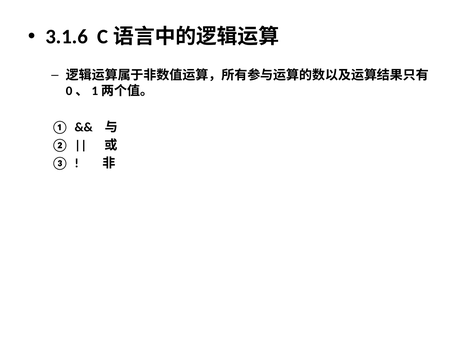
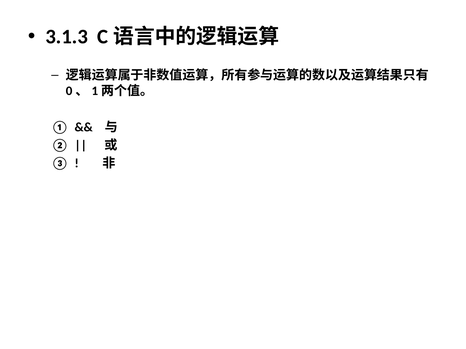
3.1.6: 3.1.6 -> 3.1.3 (67, 37)
